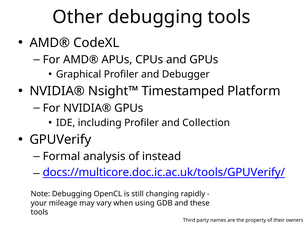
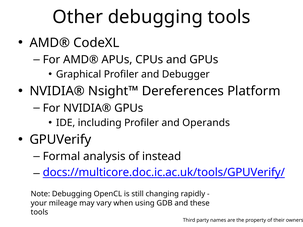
Timestamped: Timestamped -> Dereferences (183, 91)
Collection: Collection -> Operands (206, 123)
